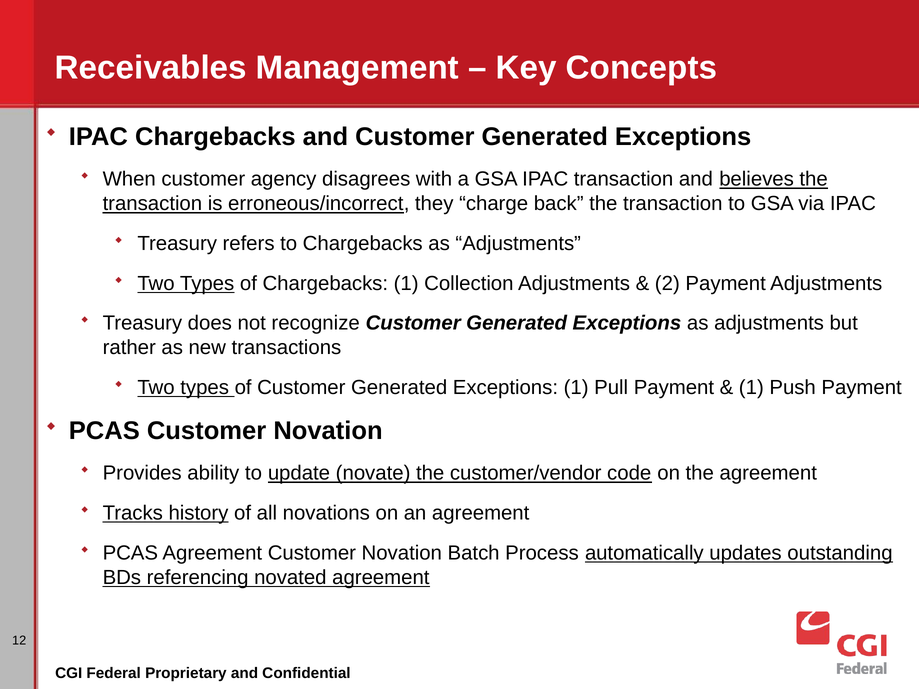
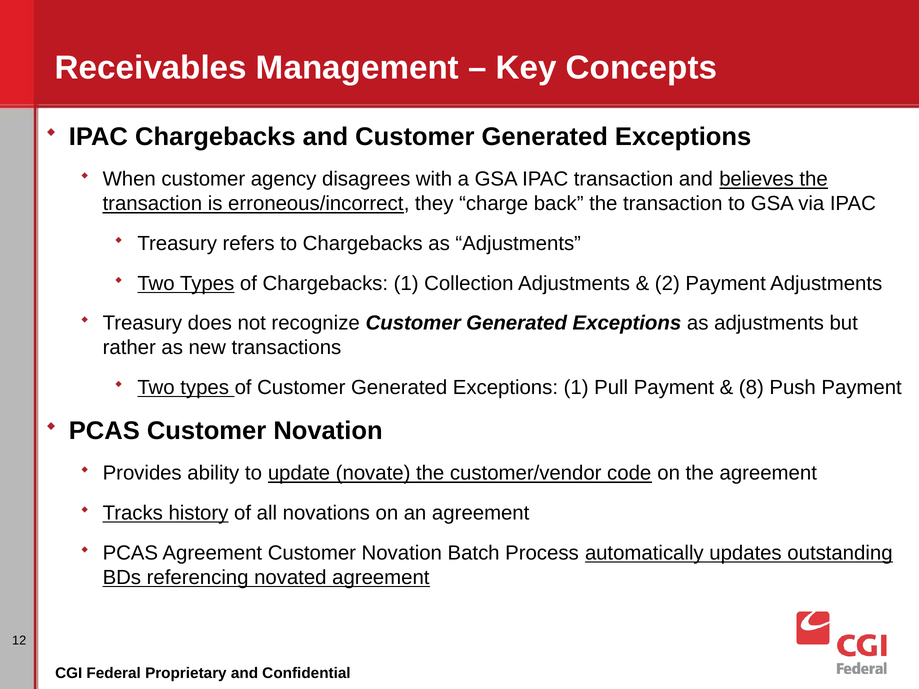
1: 1 -> 8 (751, 388)
